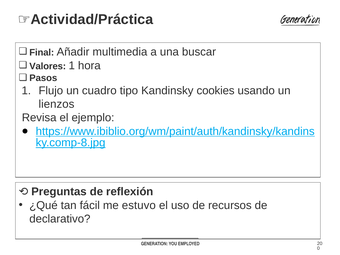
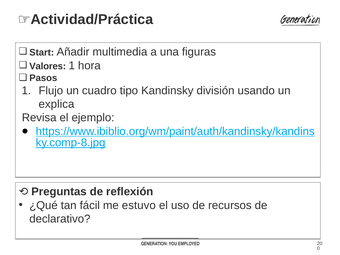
Final: Final -> Start (42, 53)
buscar: buscar -> figuras (199, 52)
cookies: cookies -> división (216, 91)
lienzos: lienzos -> explica (56, 104)
